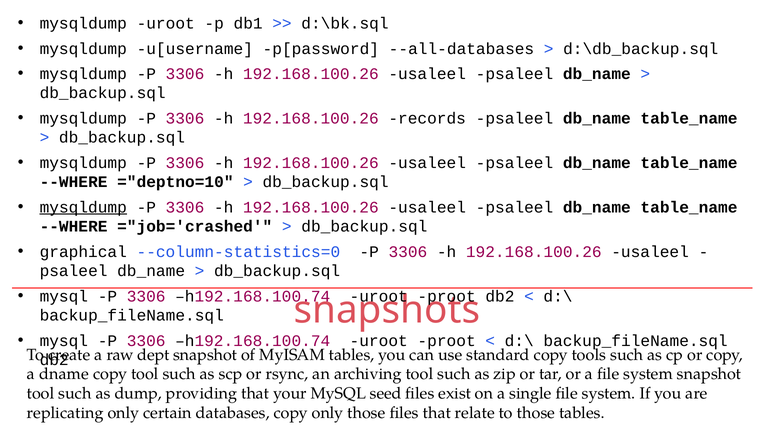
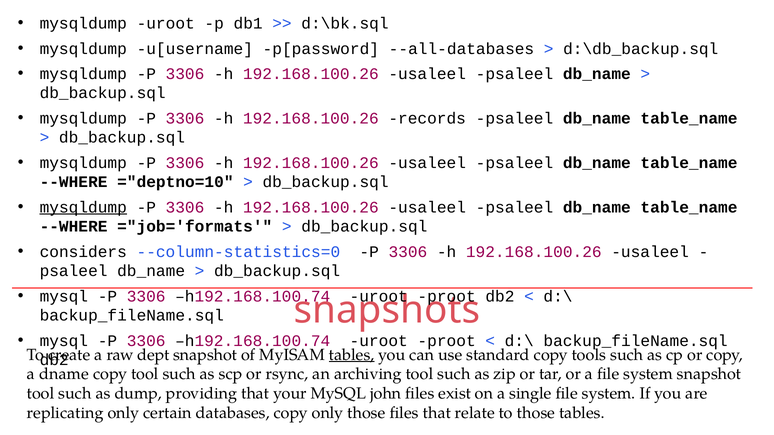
="job='crashed: ="job='crashed -> ="job='formats (195, 227)
graphical: graphical -> considers (83, 252)
tables underline: none -> present (352, 355)
seed: seed -> john (386, 394)
